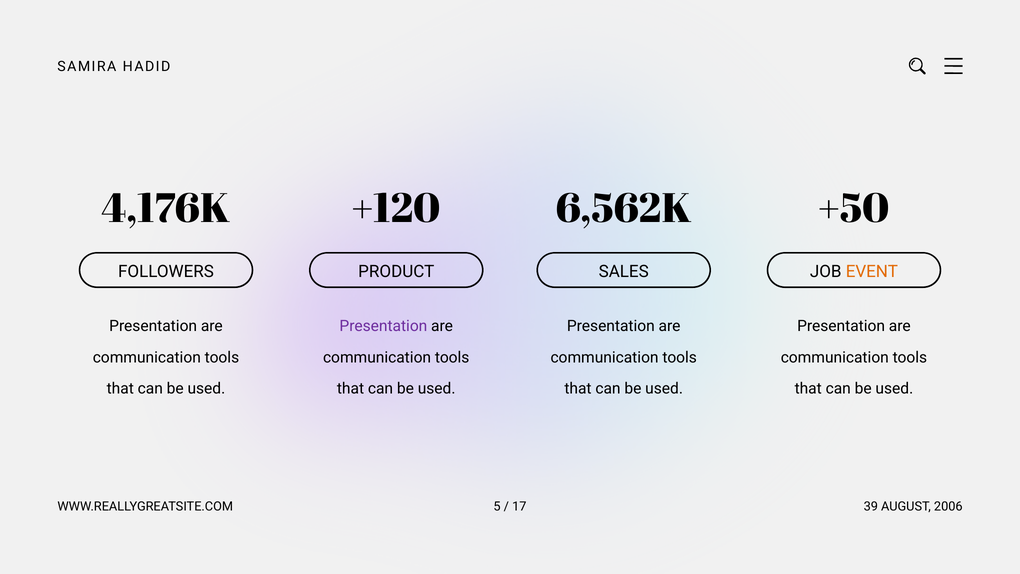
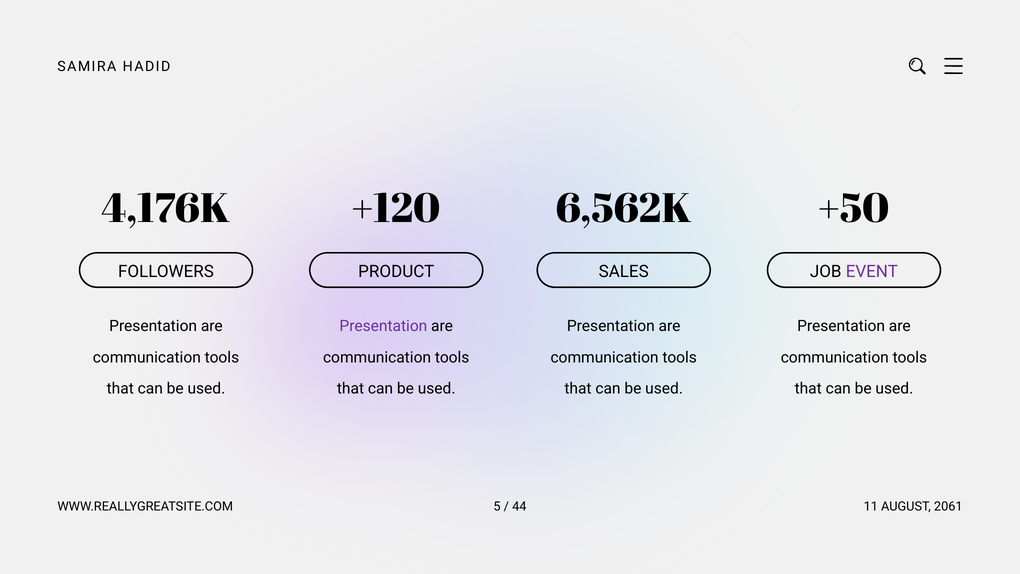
EVENT colour: orange -> purple (872, 271)
17: 17 -> 44 (519, 506)
39: 39 -> 11 (871, 506)
2006: 2006 -> 2061 (948, 506)
